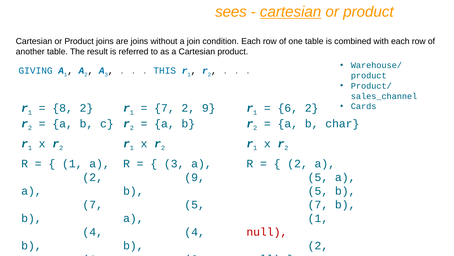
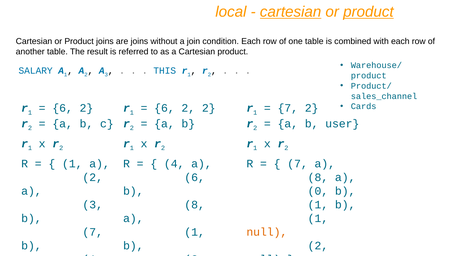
sees: sees -> local (231, 12)
product underline: none -> present (368, 12)
GIVING: GIVING -> SALARY (36, 71)
8: 8 -> 6 (63, 108)
7: 7 -> 6 (164, 108)
2 9: 9 -> 2 (209, 108)
6: 6 -> 7 (288, 108)
char: char -> user (342, 123)
3: 3 -> 4 (174, 163)
2: 2 -> 7 (298, 163)
9: 9 -> 6 (195, 177)
5: 5 -> 8 (318, 177)
5: 5 -> 0 (318, 191)
7: 7 -> 3 (93, 204)
5: 5 -> 8 (195, 204)
7: 7 -> 1 (318, 204)
4: 4 -> 7 (93, 231)
4: 4 -> 1 (195, 231)
null colour: red -> orange (267, 231)
